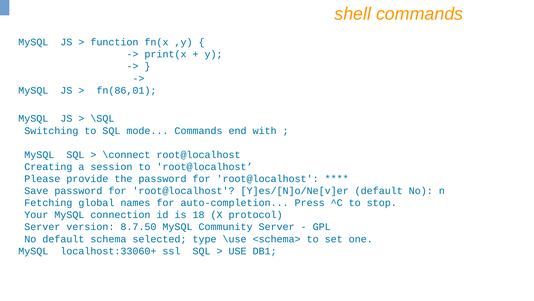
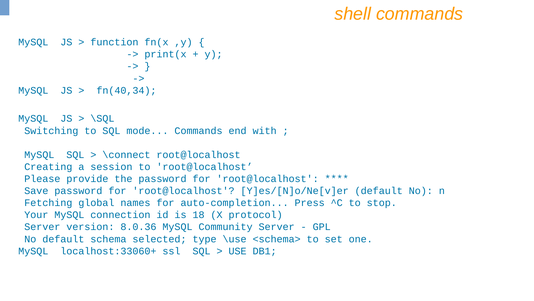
fn(86,01: fn(86,01 -> fn(40,34 (126, 90)
8.7.50: 8.7.50 -> 8.0.36 (138, 227)
